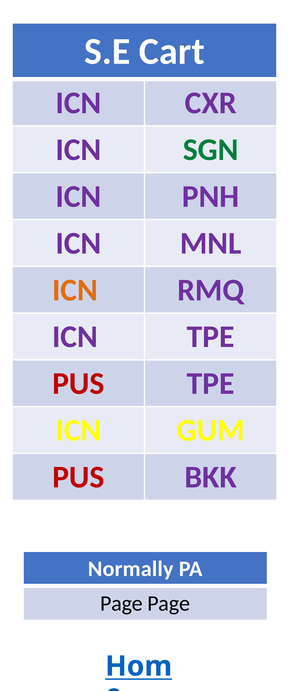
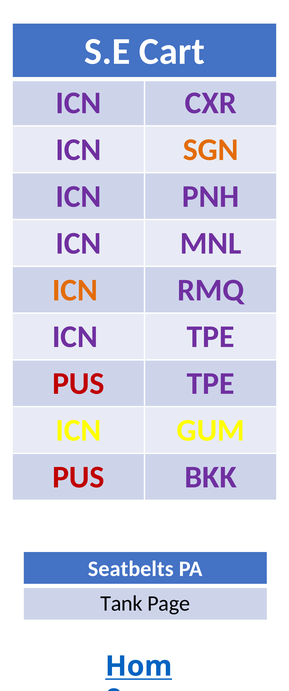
SGN colour: green -> orange (211, 150)
Normally: Normally -> Seatbelts (131, 569)
Page: Page -> Tank (121, 604)
